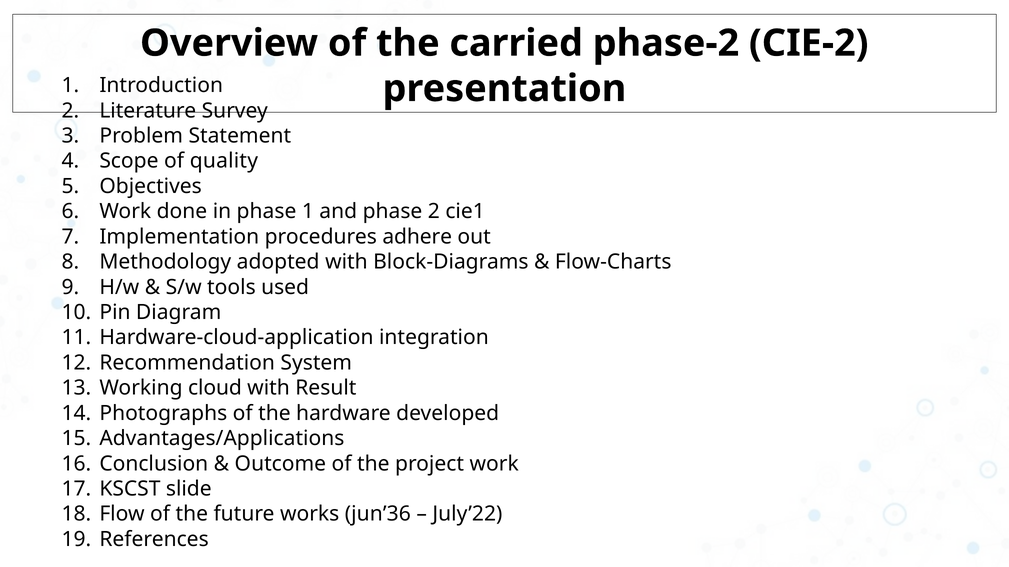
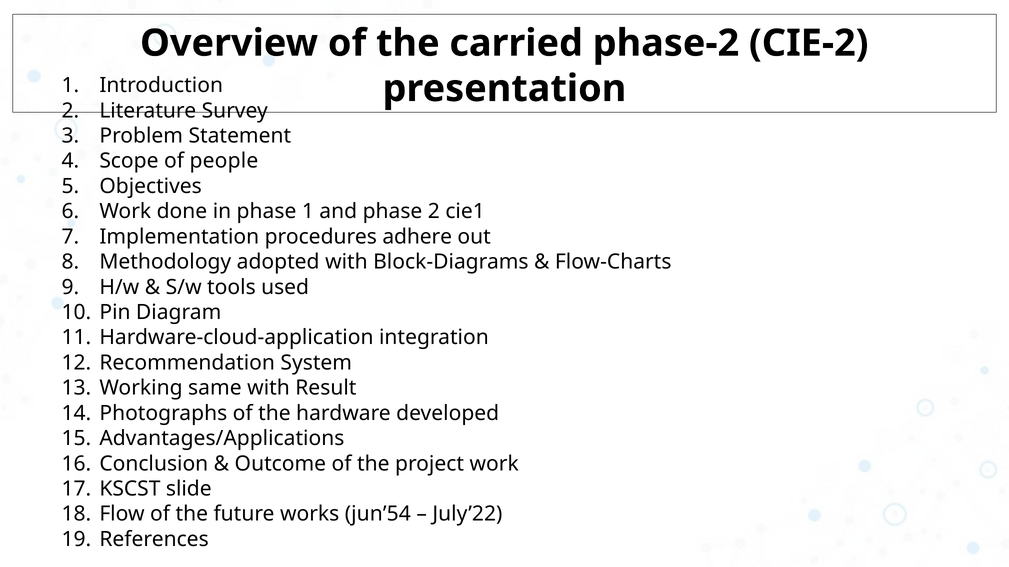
quality: quality -> people (224, 161)
cloud: cloud -> same (215, 388)
jun’36: jun’36 -> jun’54 (378, 514)
